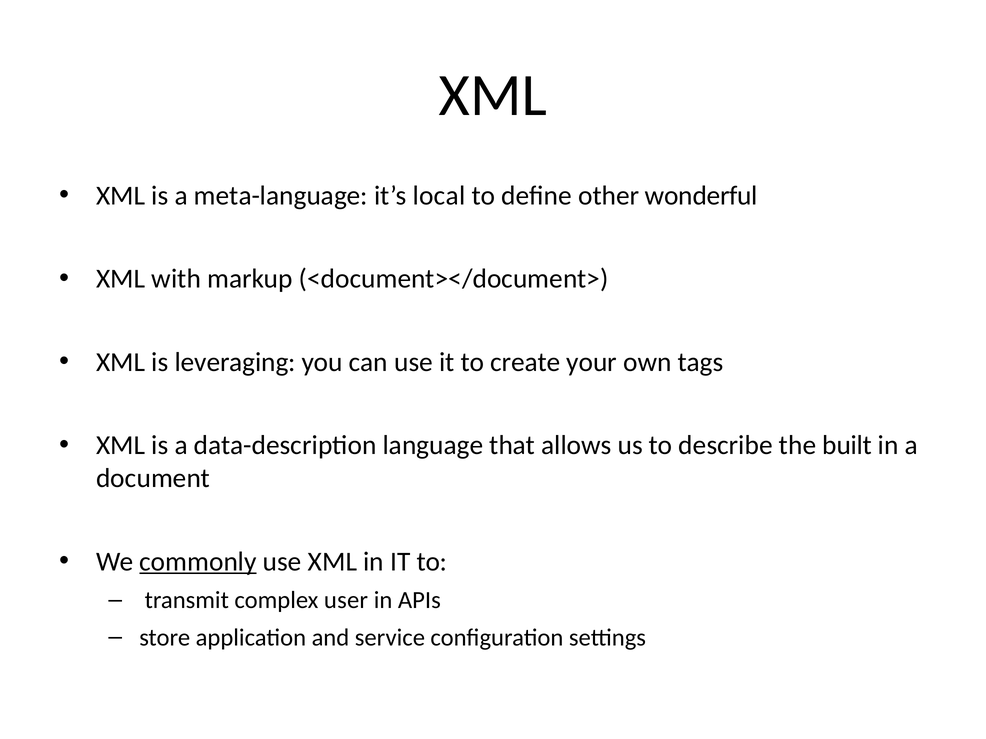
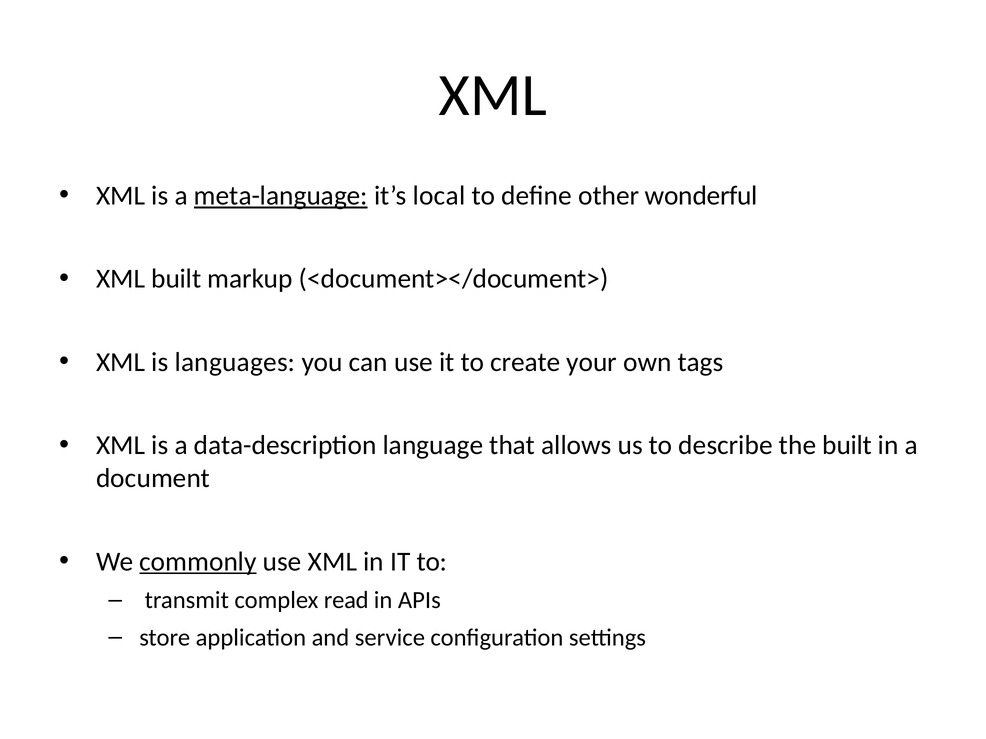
meta-language underline: none -> present (281, 196)
XML with: with -> built (176, 279)
leveraging: leveraging -> languages (235, 362)
user: user -> read (346, 601)
